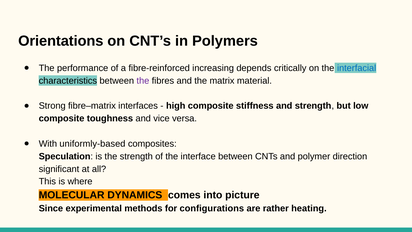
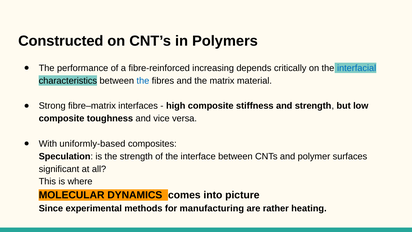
Orientations: Orientations -> Constructed (61, 41)
the colour: purple -> blue (143, 81)
direction: direction -> surfaces (350, 156)
configurations: configurations -> manufacturing (212, 208)
